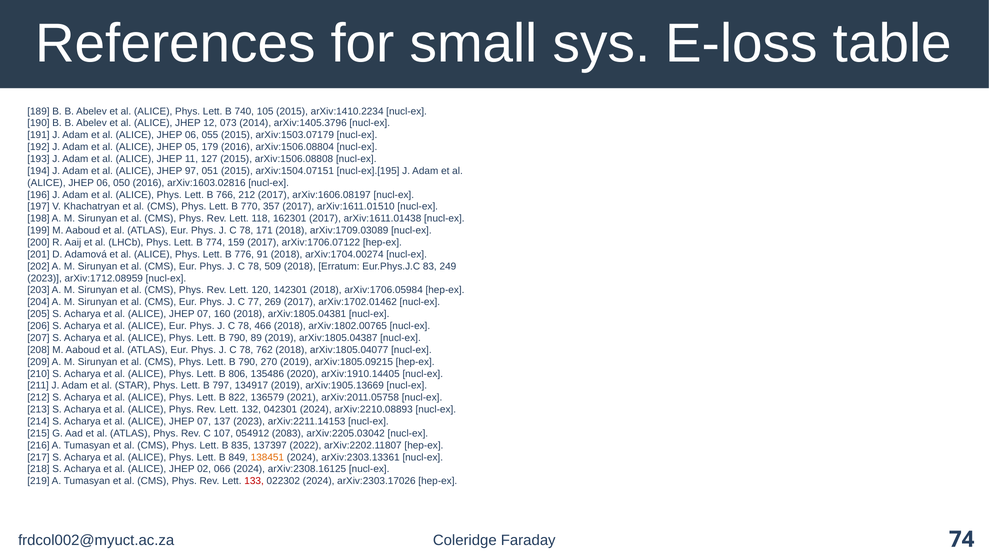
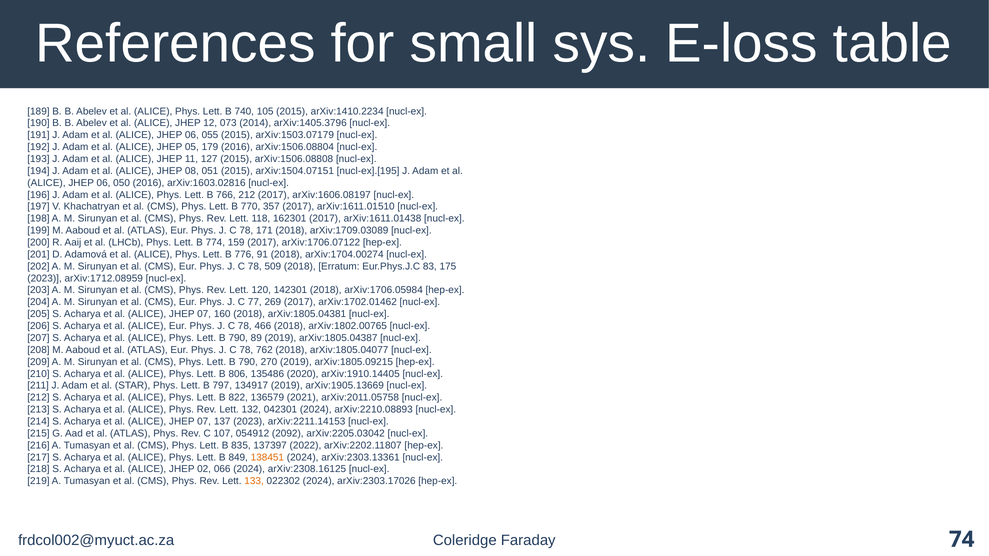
97: 97 -> 08 (192, 171)
249: 249 -> 175 (448, 267)
2083: 2083 -> 2092 (288, 434)
133 colour: red -> orange (254, 481)
